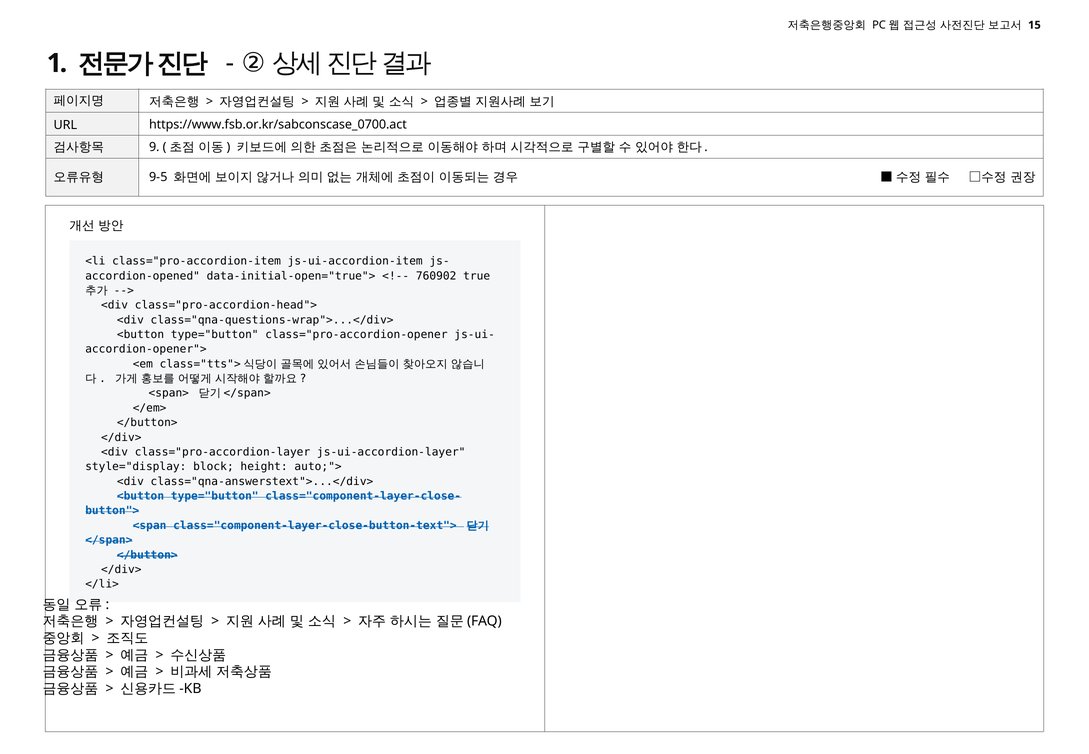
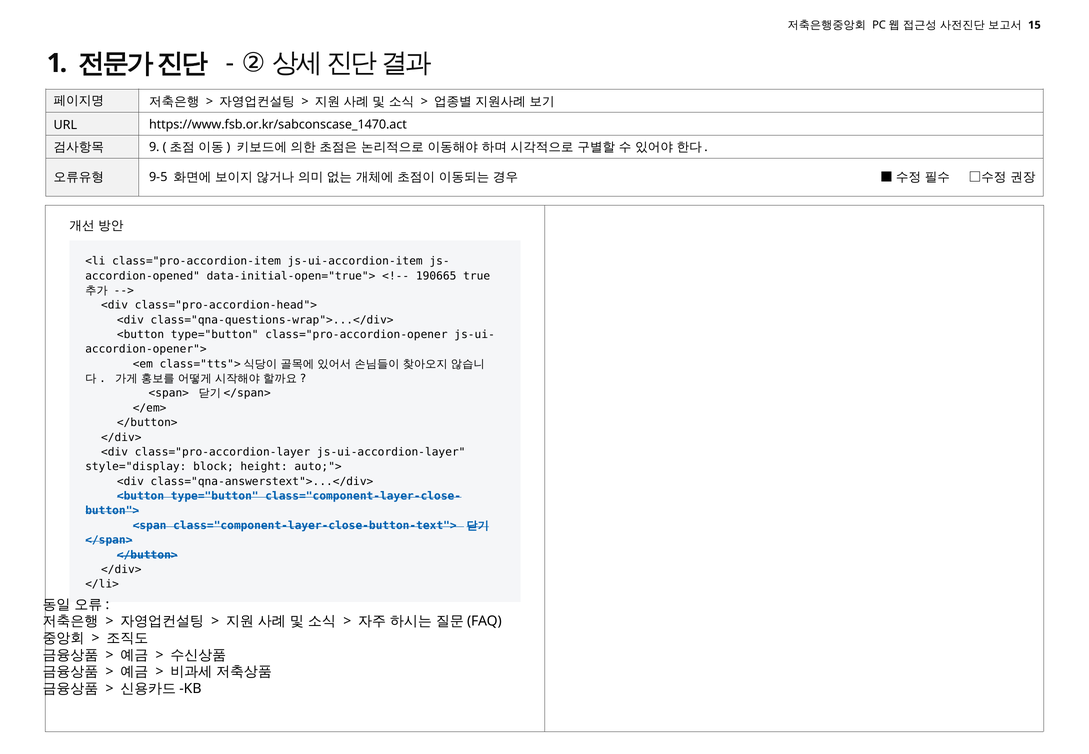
https://www.fsb.or.kr/sabconscase_0700.act: https://www.fsb.or.kr/sabconscase_0700.act -> https://www.fsb.or.kr/sabconscase_1470.act (278, 125)
760902: 760902 -> 190665 (436, 276)
